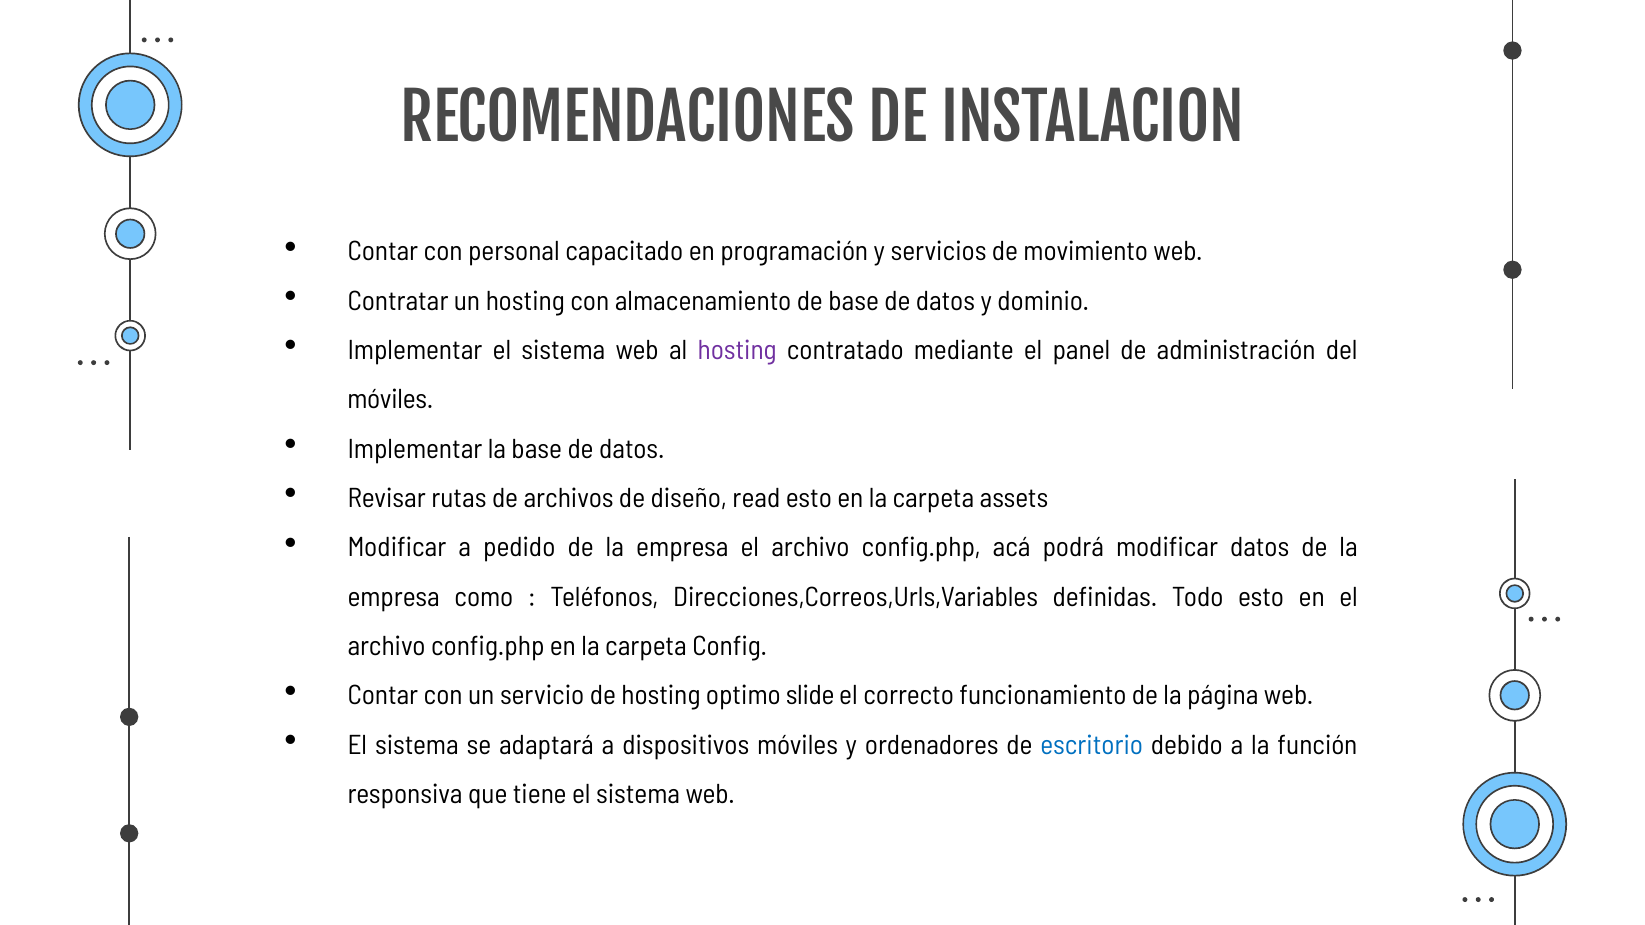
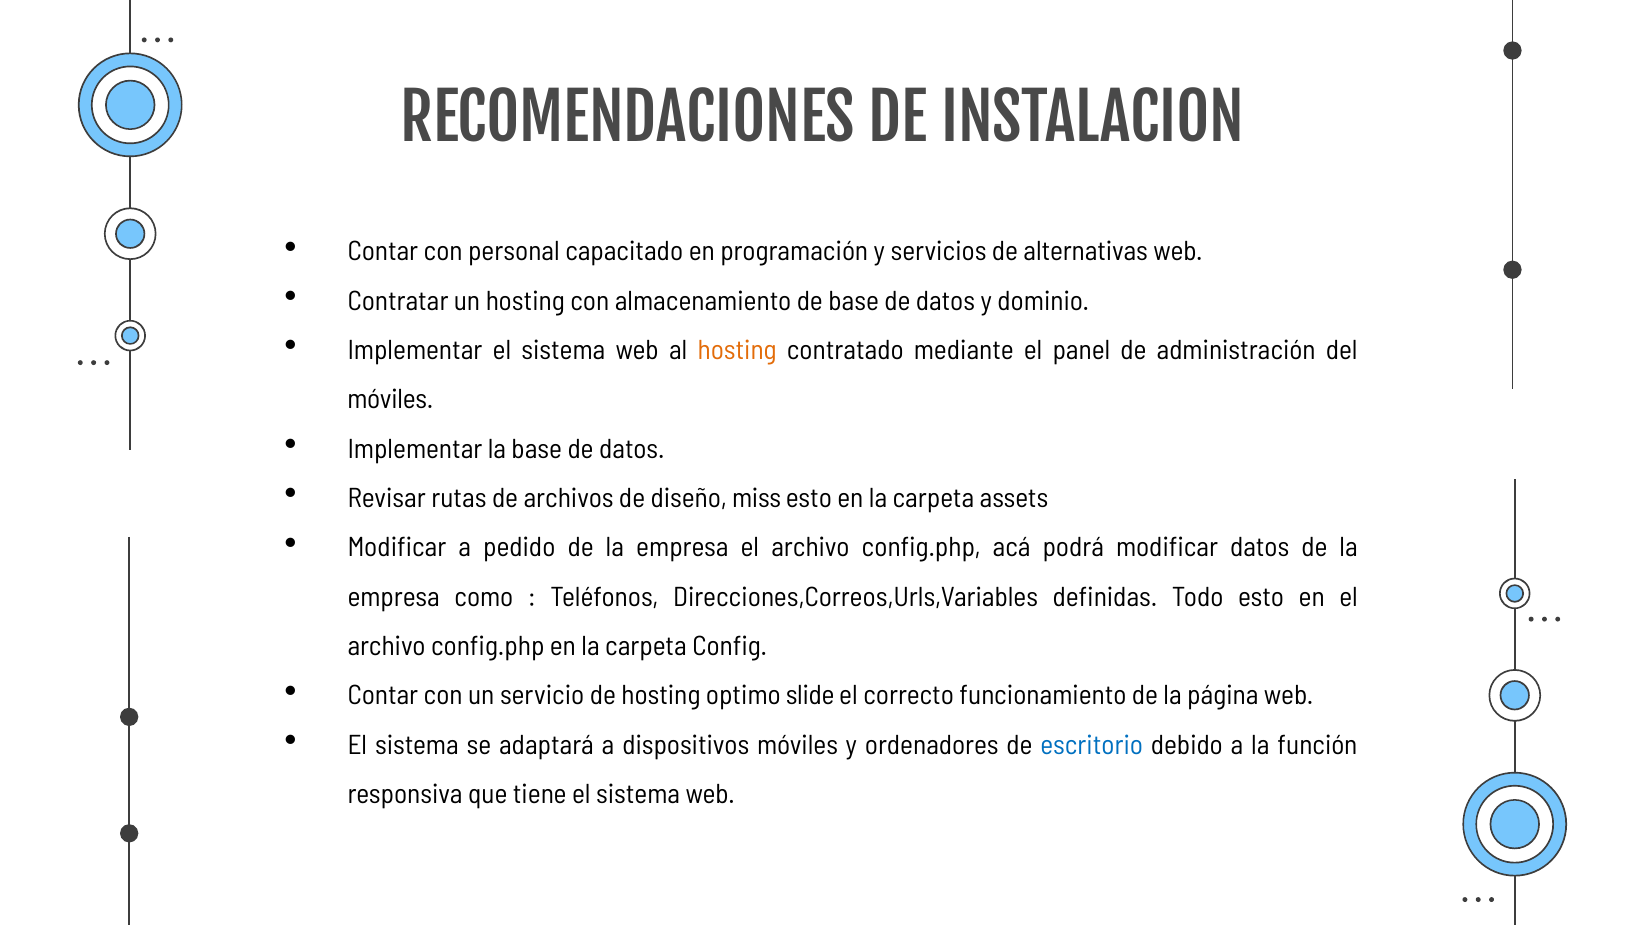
movimiento: movimiento -> alternativas (1086, 252)
hosting colour: purple -> orange (737, 350)
read: read -> miss (757, 499)
